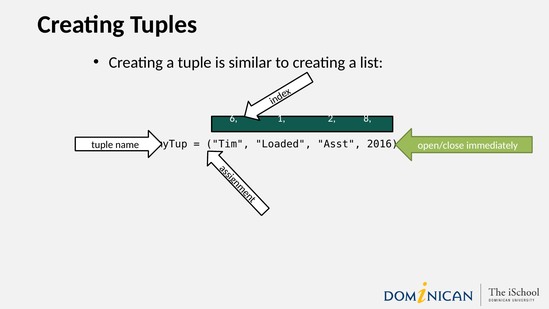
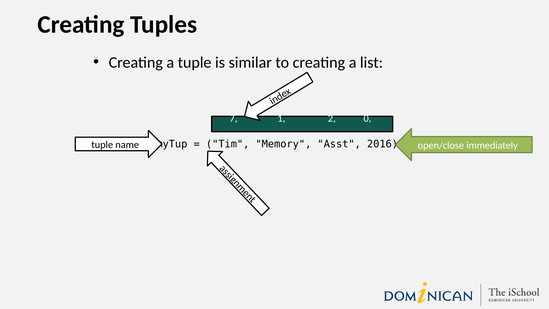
6: 6 -> 7 (234, 118)
8: 8 -> 0 (367, 118)
Loaded: Loaded -> Memory (283, 144)
